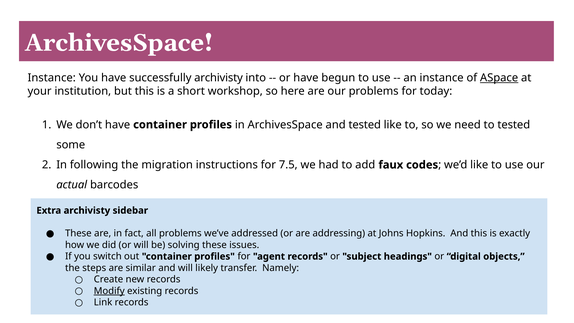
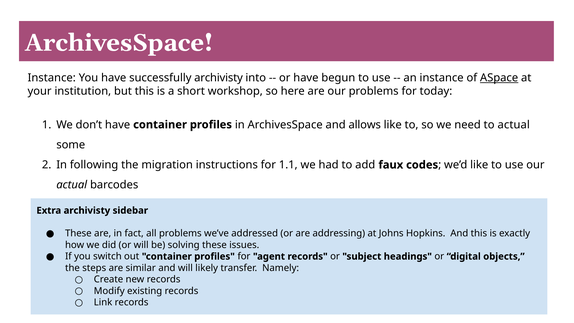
and tested: tested -> allows (365, 125)
need to tested: tested -> actual (514, 125)
7.5: 7.5 -> 1.1 (288, 165)
Modify underline: present -> none (109, 291)
